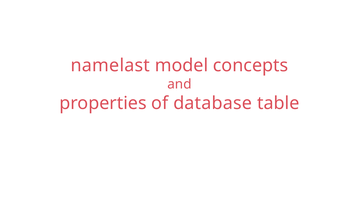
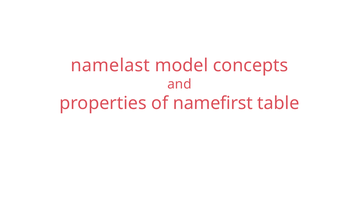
database: database -> namefirst (213, 103)
